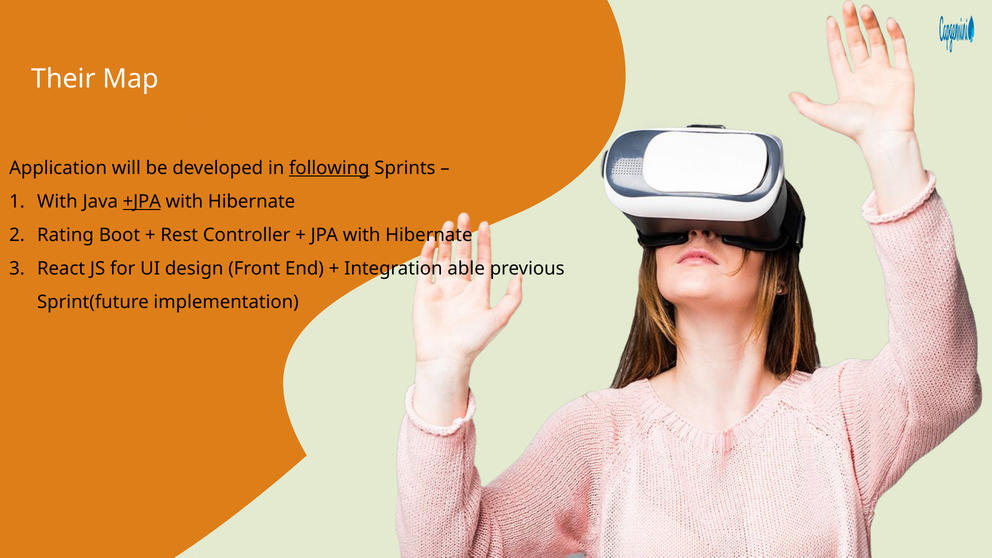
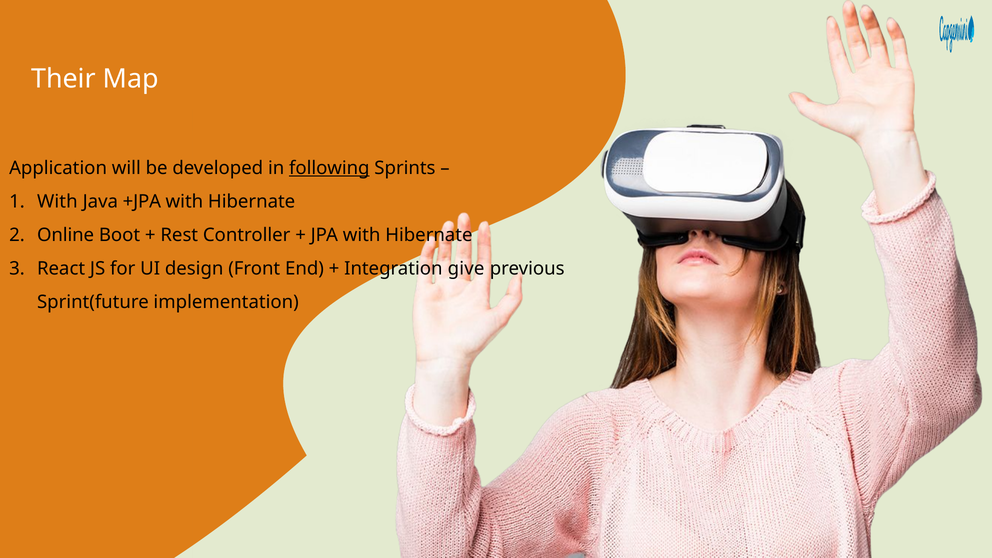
+JPA underline: present -> none (142, 202)
Rating: Rating -> Online (66, 235)
able: able -> give (466, 269)
